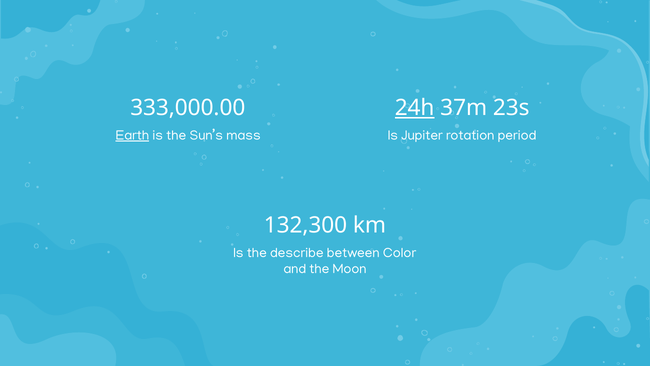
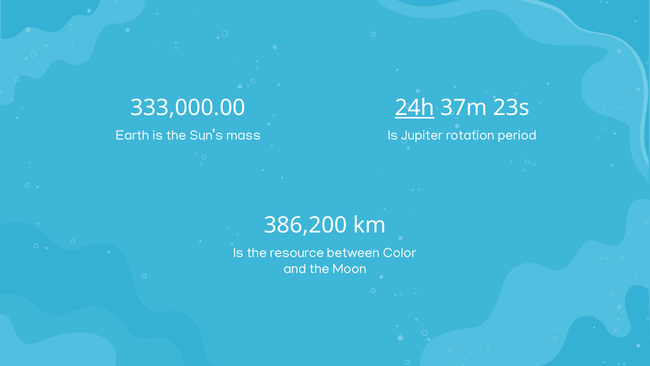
Earth underline: present -> none (132, 135)
132,300: 132,300 -> 386,200 (305, 225)
describe: describe -> resource (297, 252)
